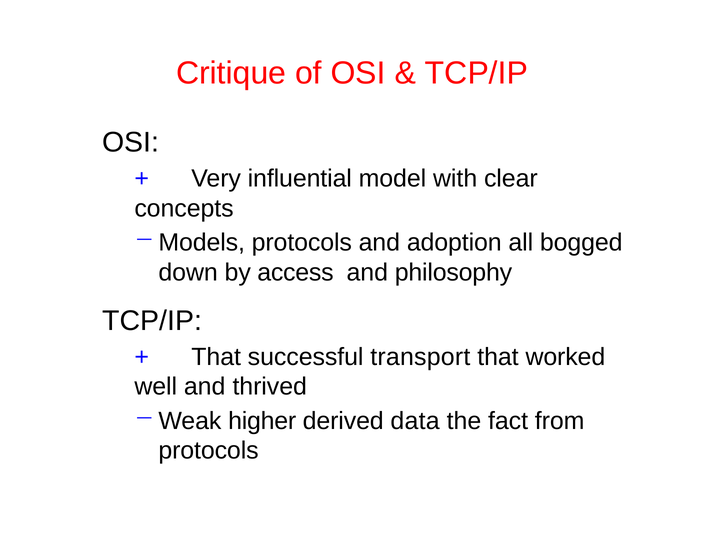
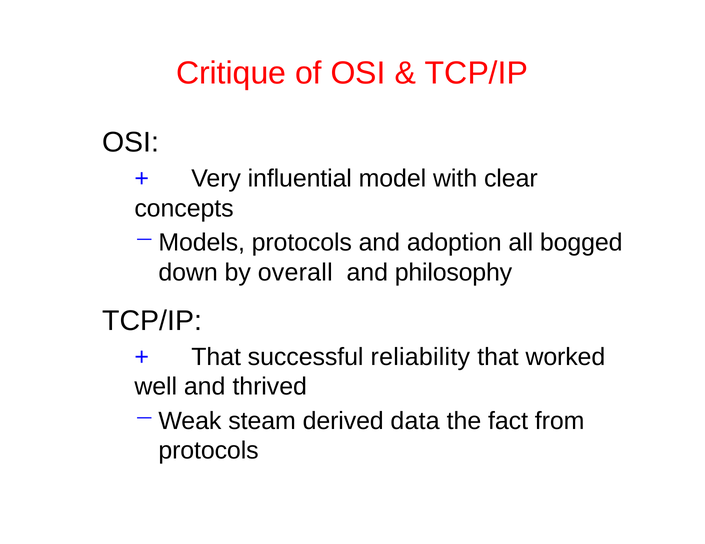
access: access -> overall (295, 273)
transport: transport -> reliability (420, 357)
higher: higher -> steam (262, 421)
